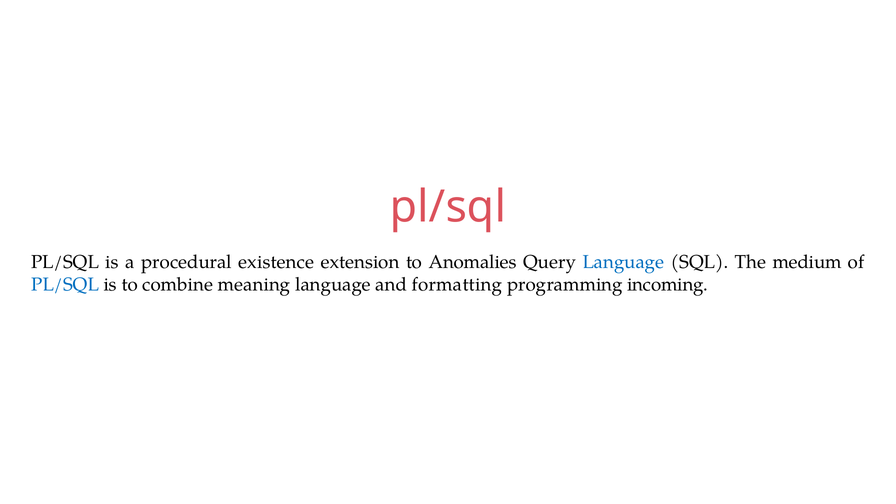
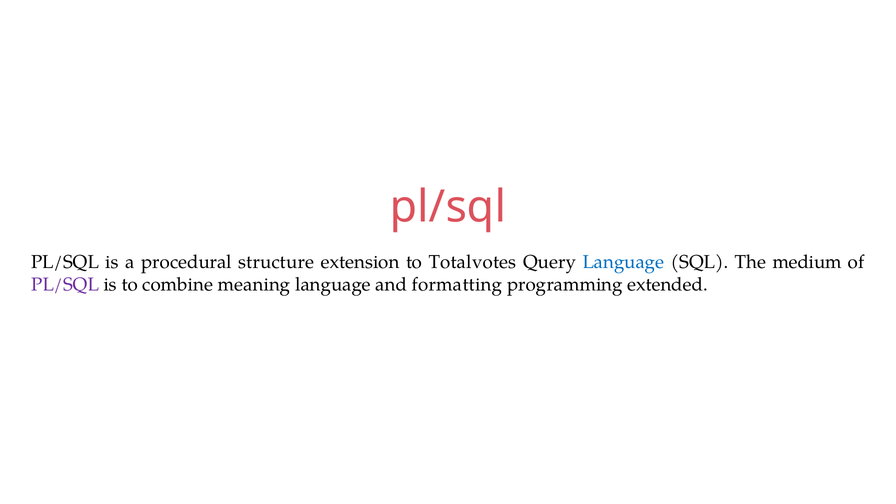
existence: existence -> structure (276, 262)
Anomalies: Anomalies -> Totalvotes (473, 262)
PL/SQL colour: blue -> purple (65, 285)
incoming: incoming -> extended (668, 285)
